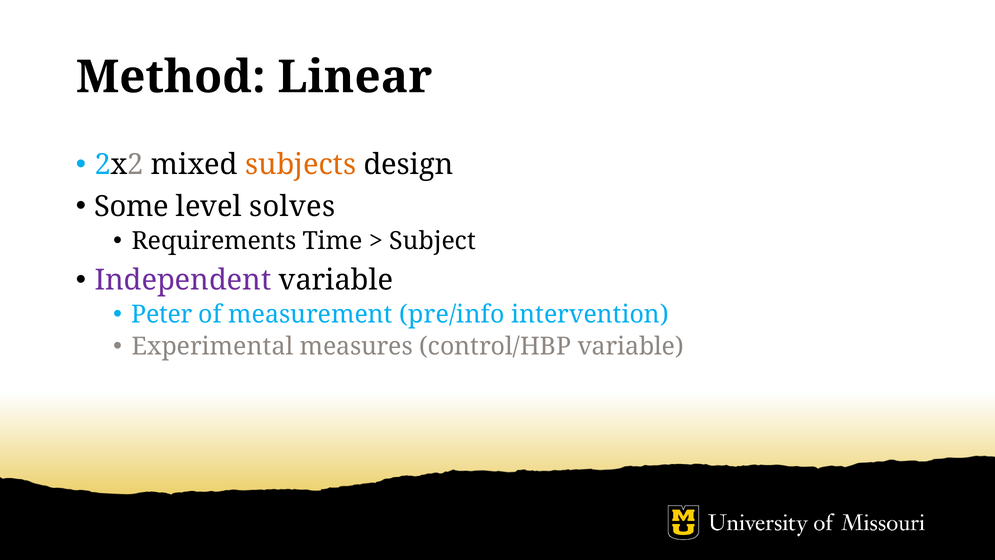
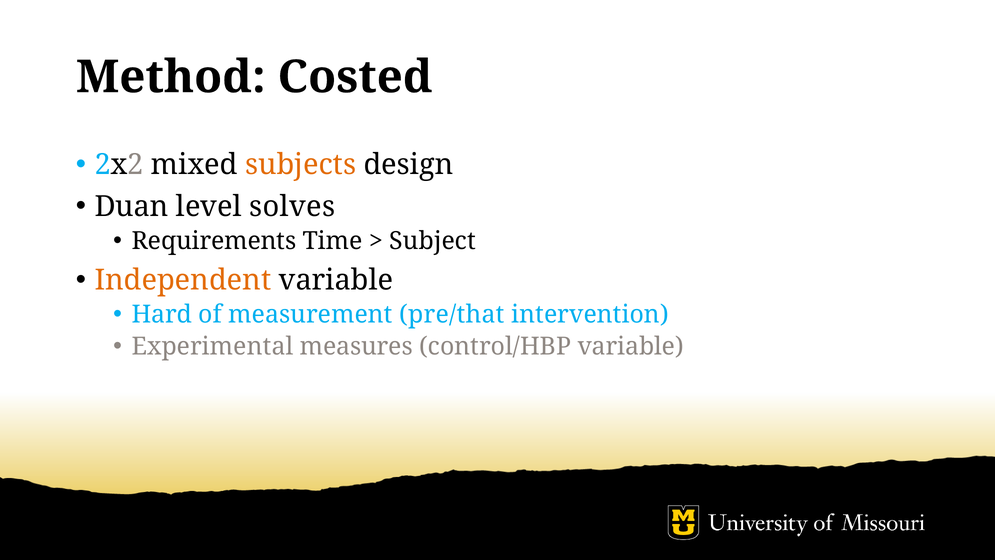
Linear: Linear -> Costed (355, 77)
Some: Some -> Duan (132, 206)
Independent colour: purple -> orange (183, 280)
Peter: Peter -> Hard (162, 314)
pre/info: pre/info -> pre/that (452, 314)
